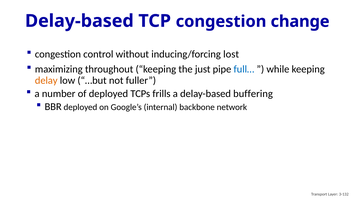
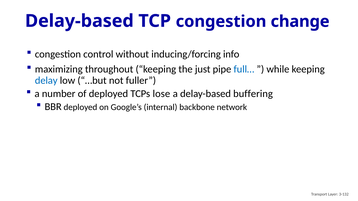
lost: lost -> info (231, 54)
delay colour: orange -> blue (46, 81)
frills: frills -> lose (161, 94)
